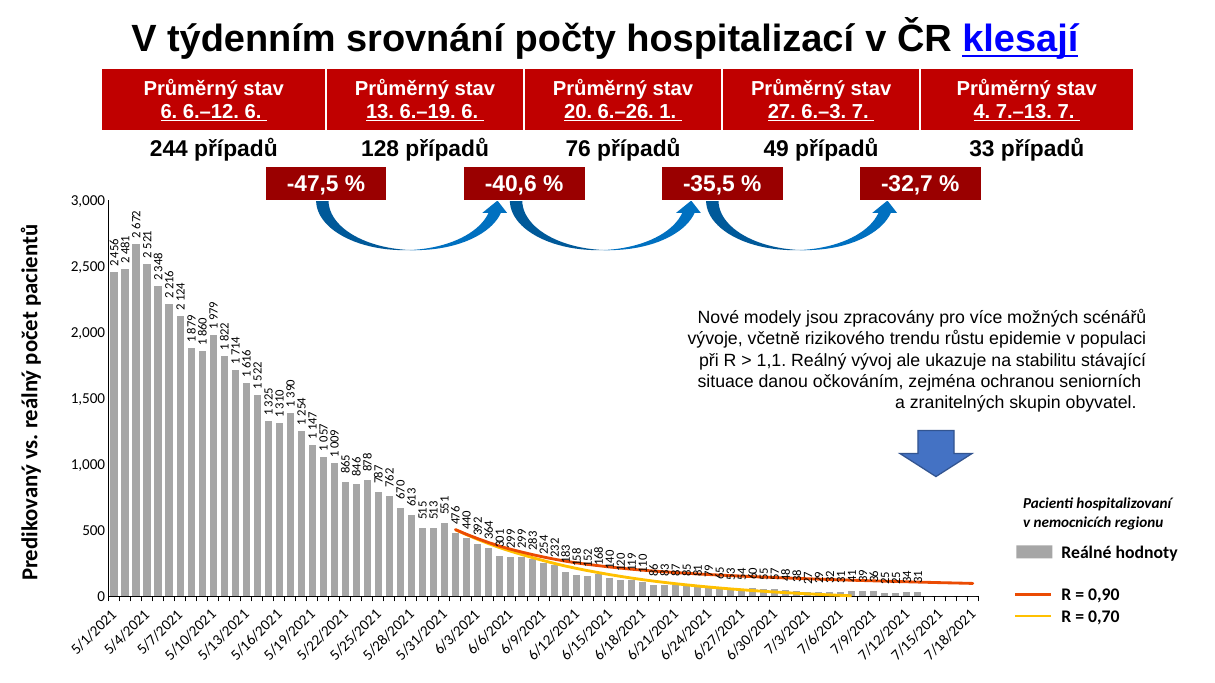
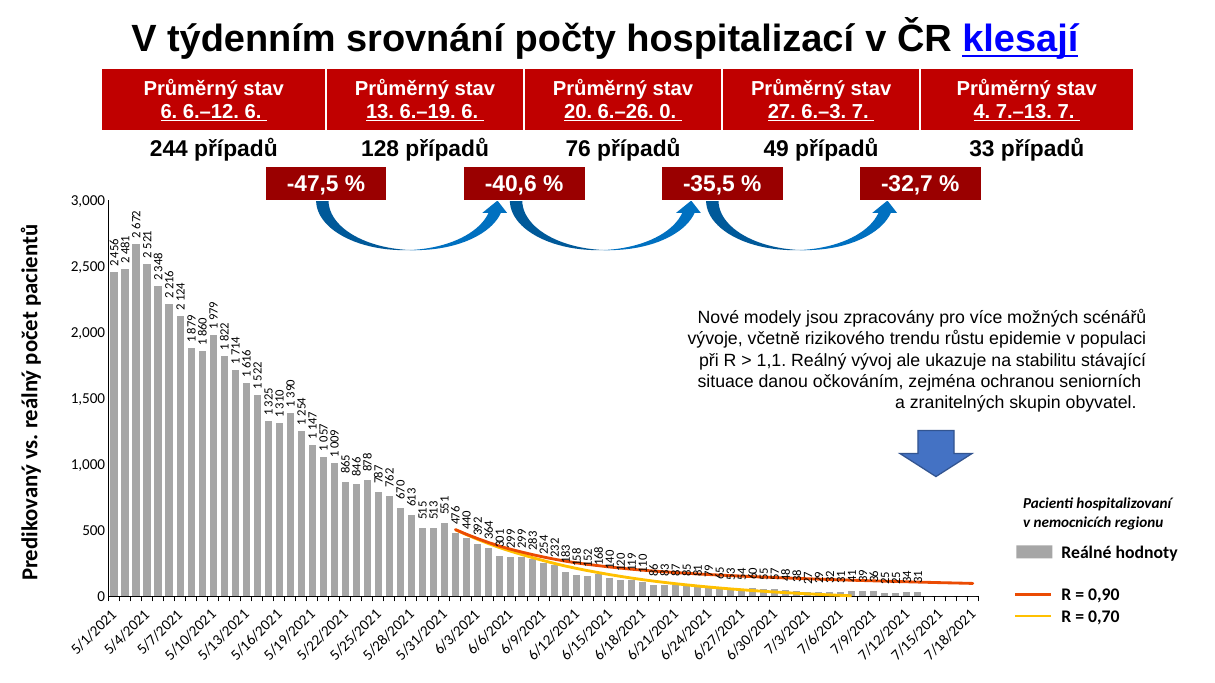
6.–26 1: 1 -> 0 (668, 112)
